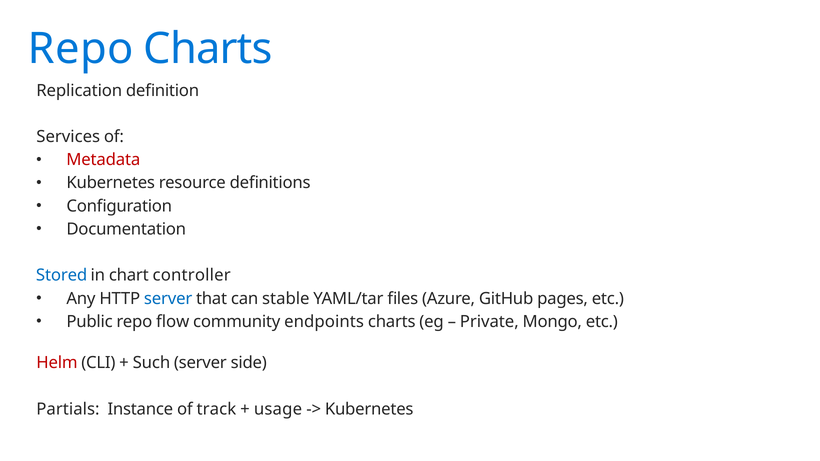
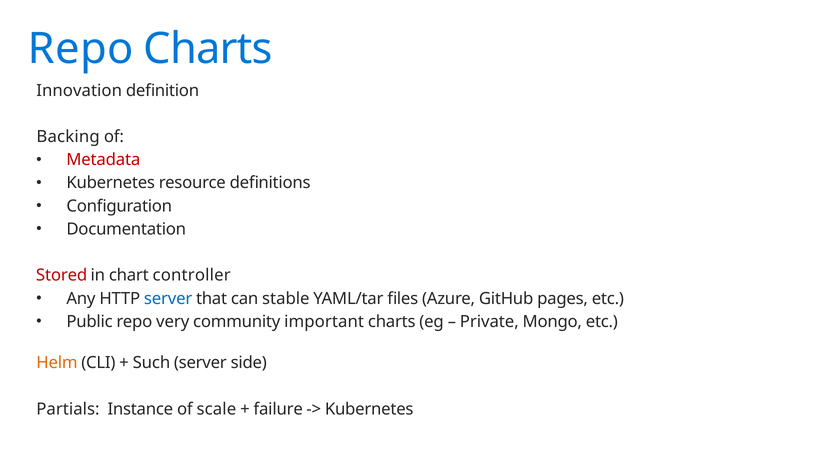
Replication: Replication -> Innovation (79, 91)
Services: Services -> Backing (68, 137)
Stored colour: blue -> red (62, 276)
flow: flow -> very (173, 322)
endpoints: endpoints -> important (324, 322)
Helm colour: red -> orange (57, 363)
track: track -> scale (216, 409)
usage: usage -> failure (278, 409)
